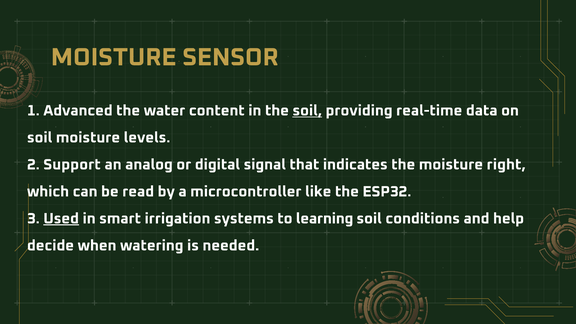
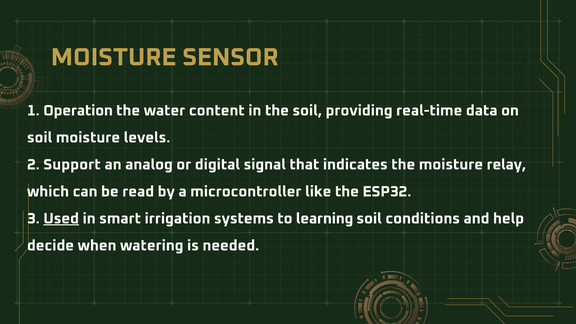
Advanced: Advanced -> Operation (78, 111)
soil underline: present -> none (307, 111)
right: right -> relay (506, 164)
